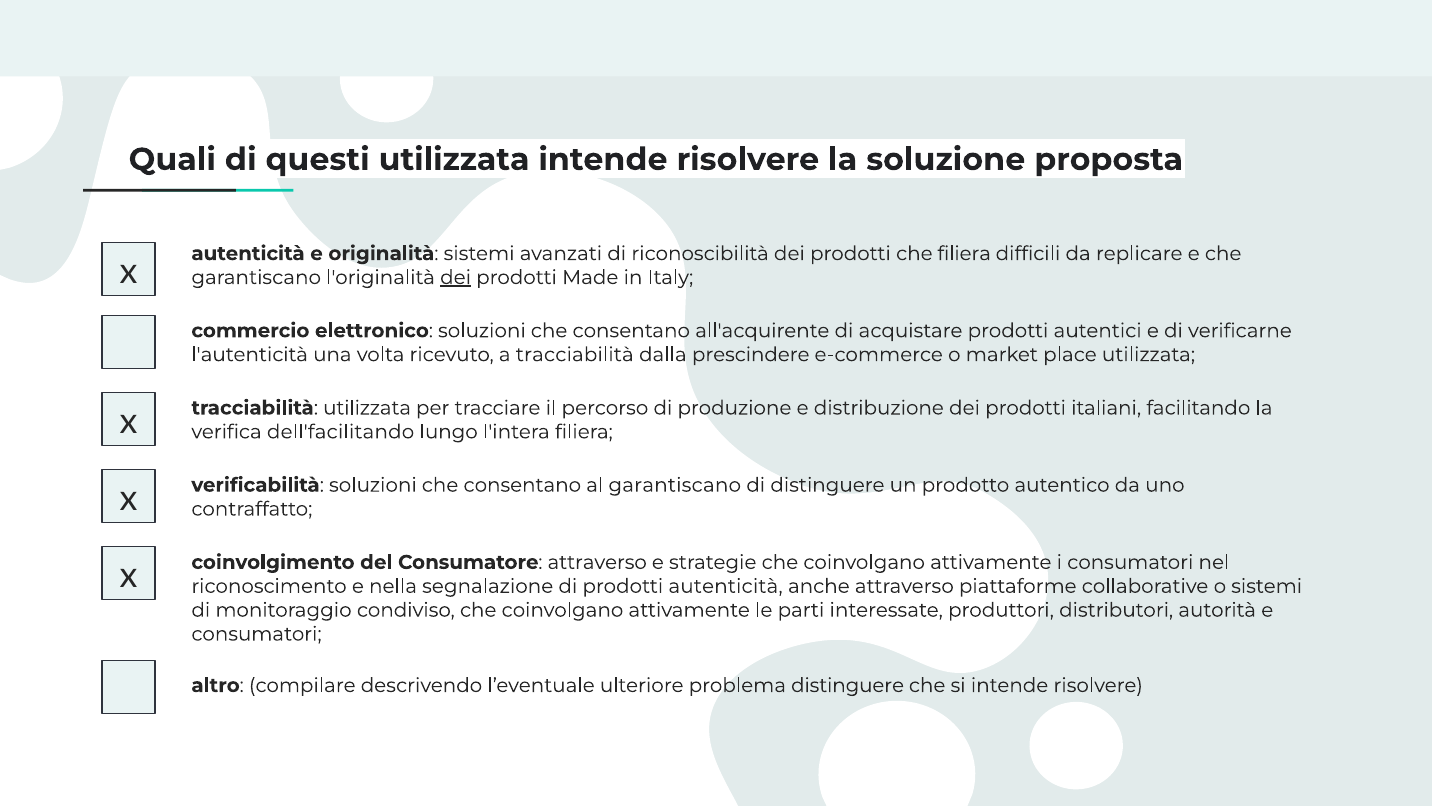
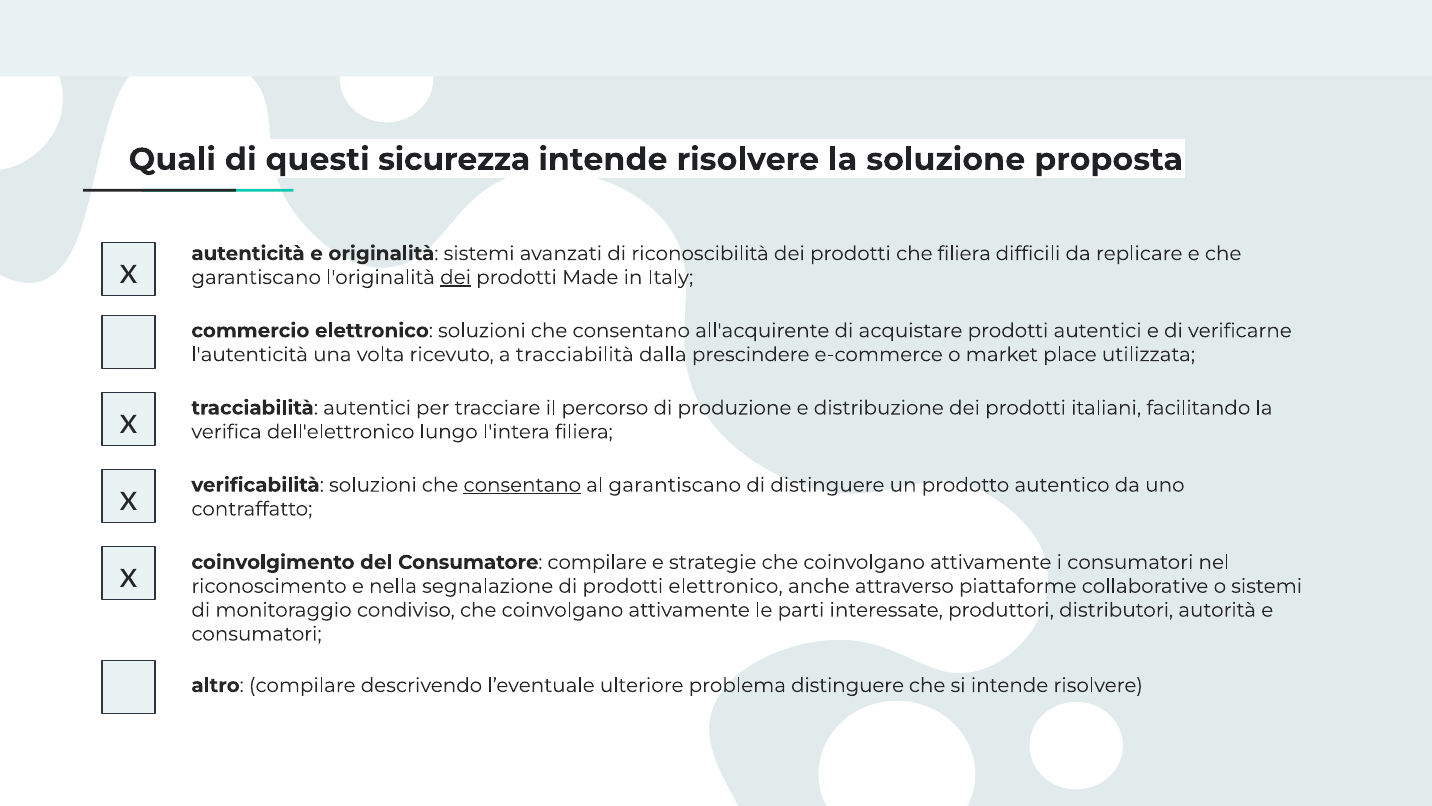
questi utilizzata: utilizzata -> sicurezza (454, 159)
tracciabilità utilizzata: utilizzata -> autentici (367, 408)
dell'facilitando: dell'facilitando -> dell'elettronico (341, 432)
consentano underline: none -> present (522, 485)
Consumatore attraverso: attraverso -> compilare (597, 562)
prodotti autenticità: autenticità -> elettronico (726, 586)
